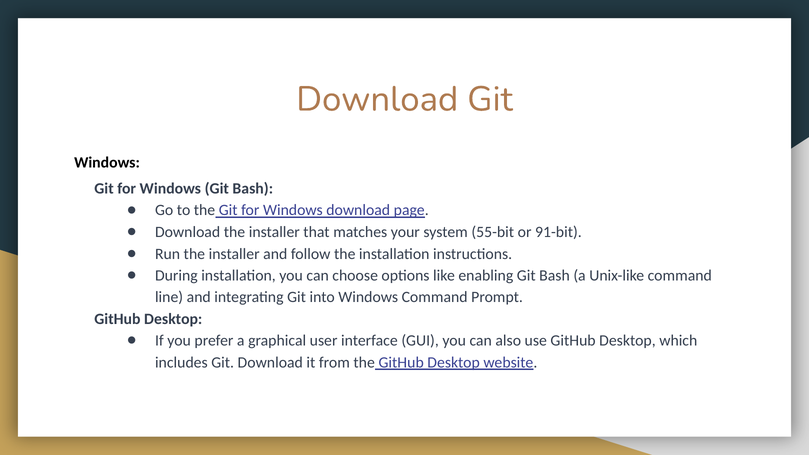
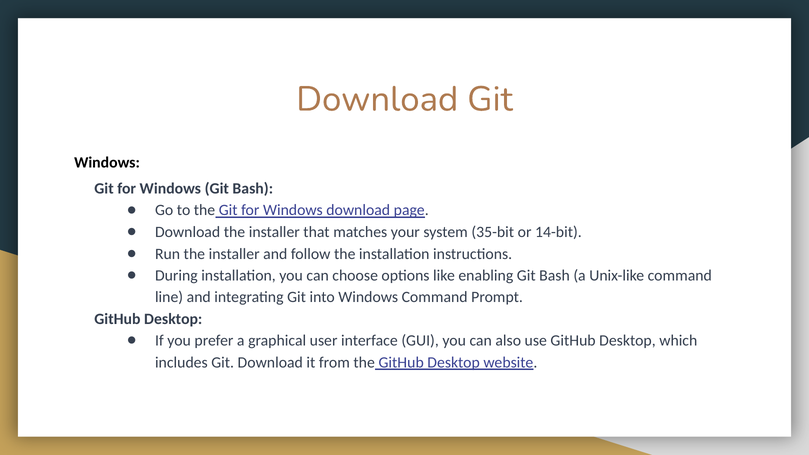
55-bit: 55-bit -> 35-bit (493, 232)
91-bit: 91-bit -> 14-bit (558, 232)
